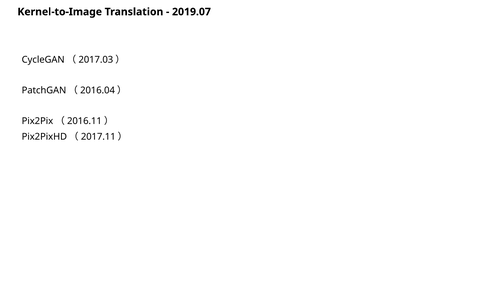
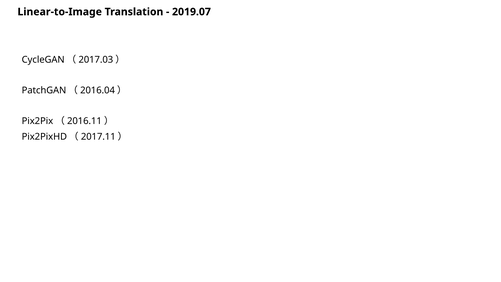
Kernel-to-Image: Kernel-to-Image -> Linear-to-Image (60, 12)
